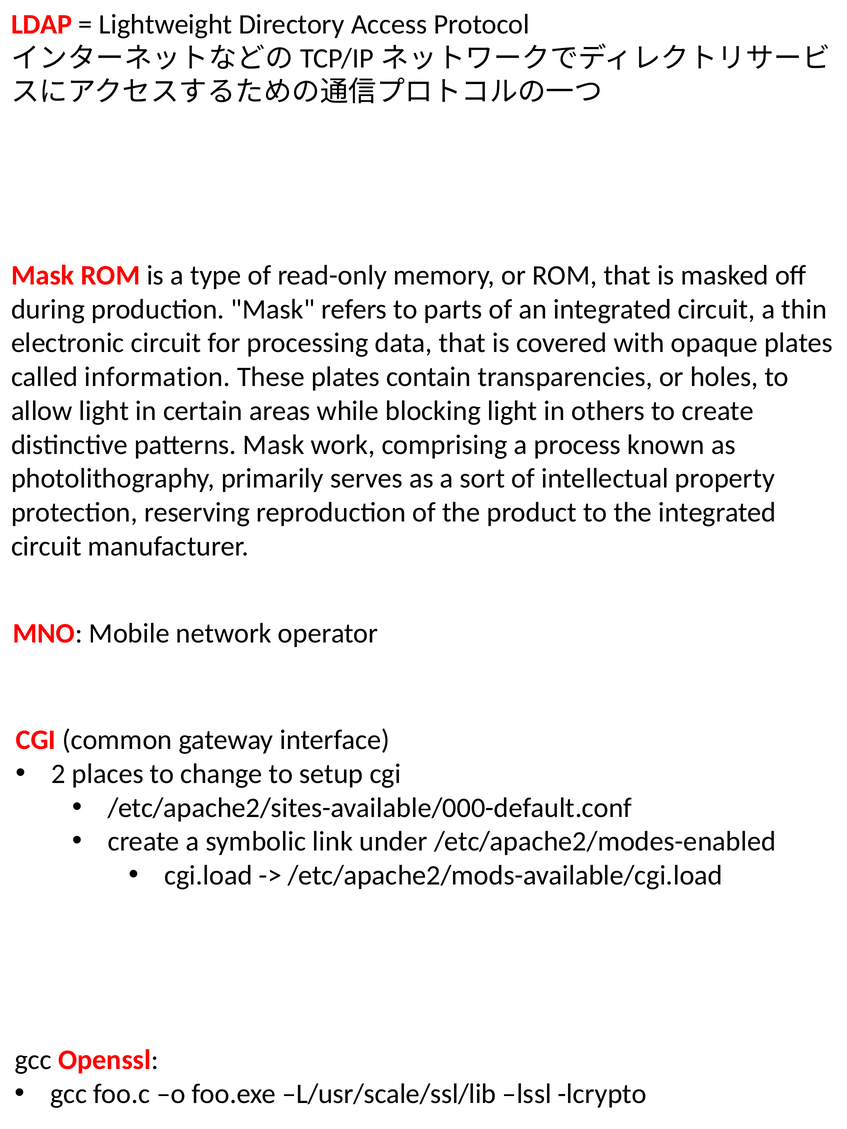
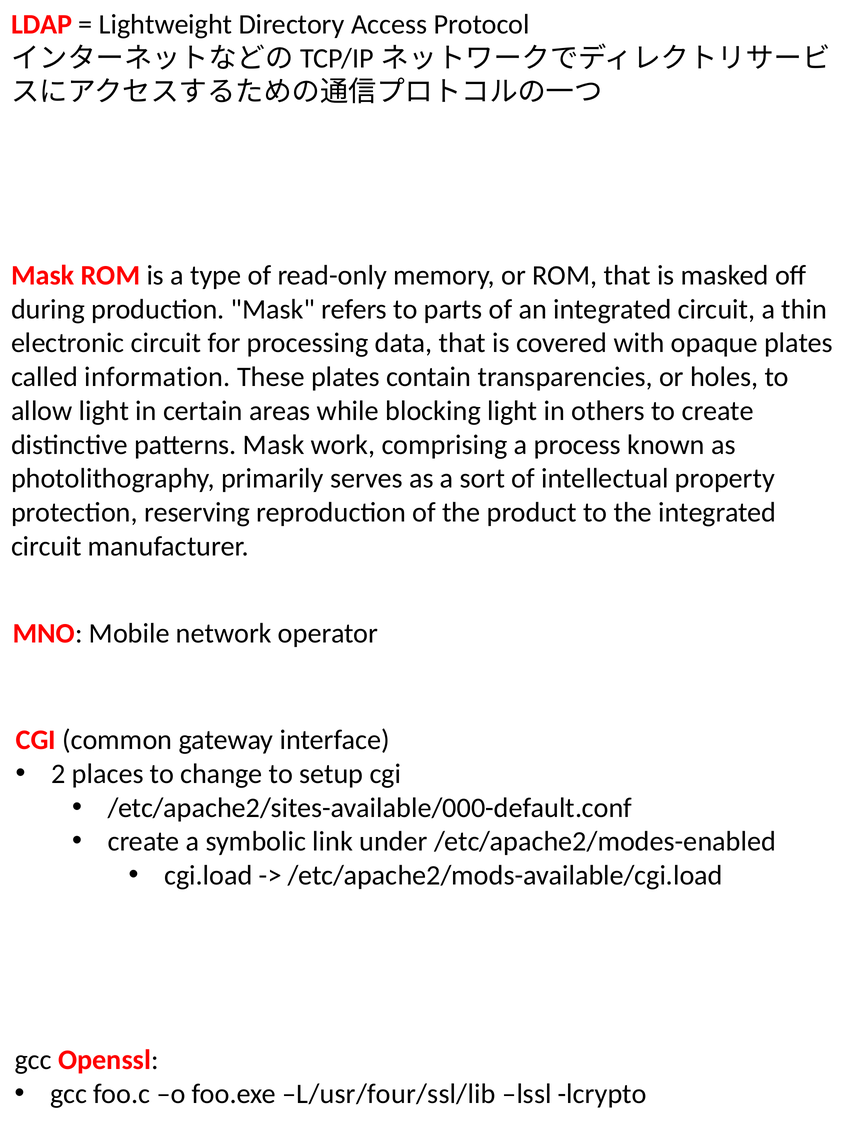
L/usr/scale/ssl/lib: L/usr/scale/ssl/lib -> L/usr/four/ssl/lib (389, 1094)
